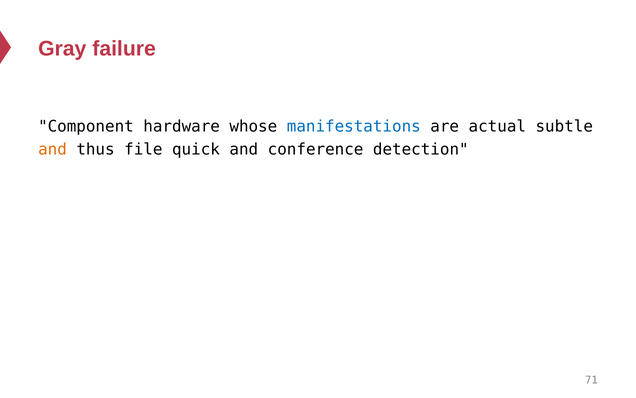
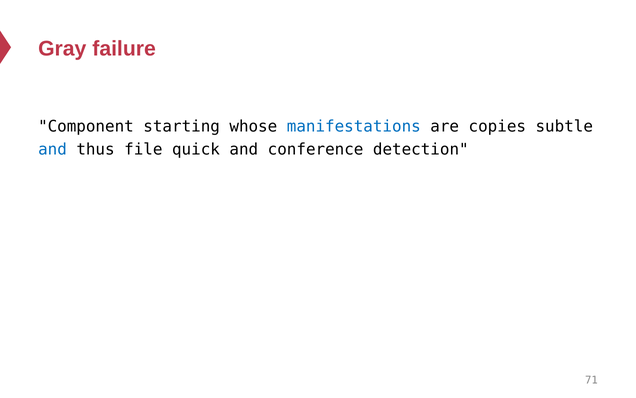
hardware: hardware -> starting (182, 126)
actual: actual -> copies (497, 126)
and colour: orange -> blue (52, 149)
